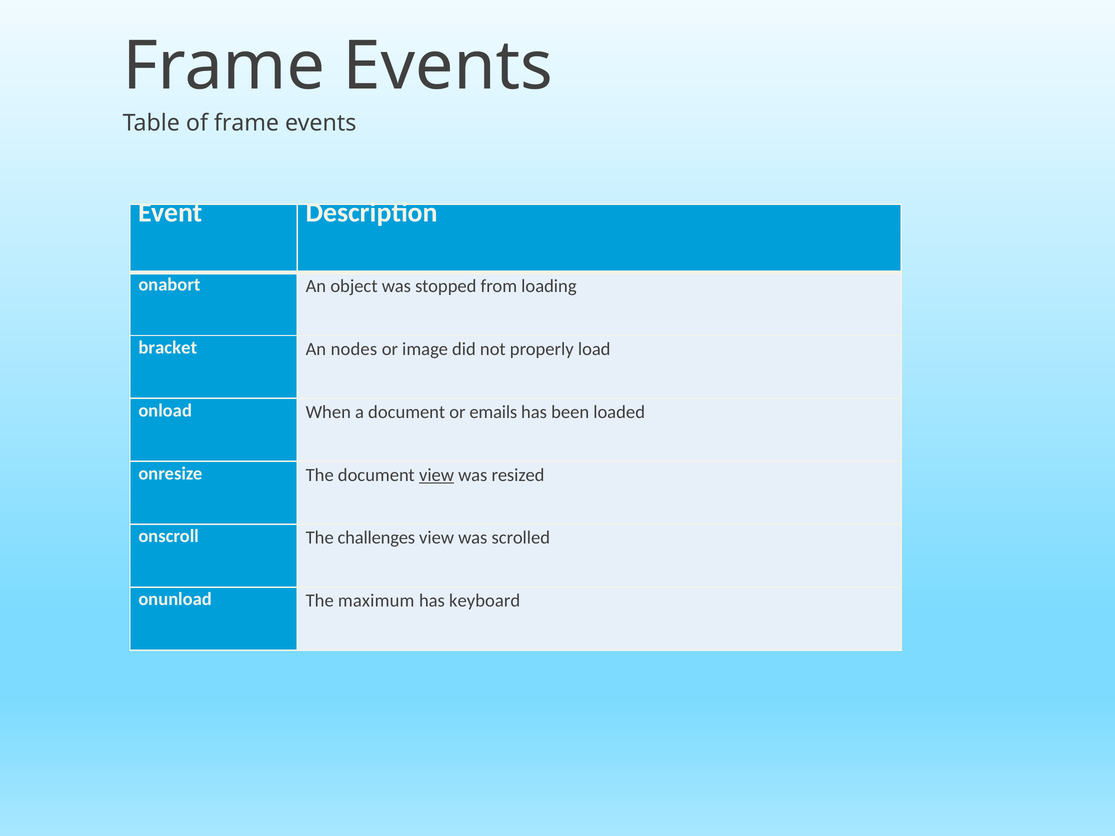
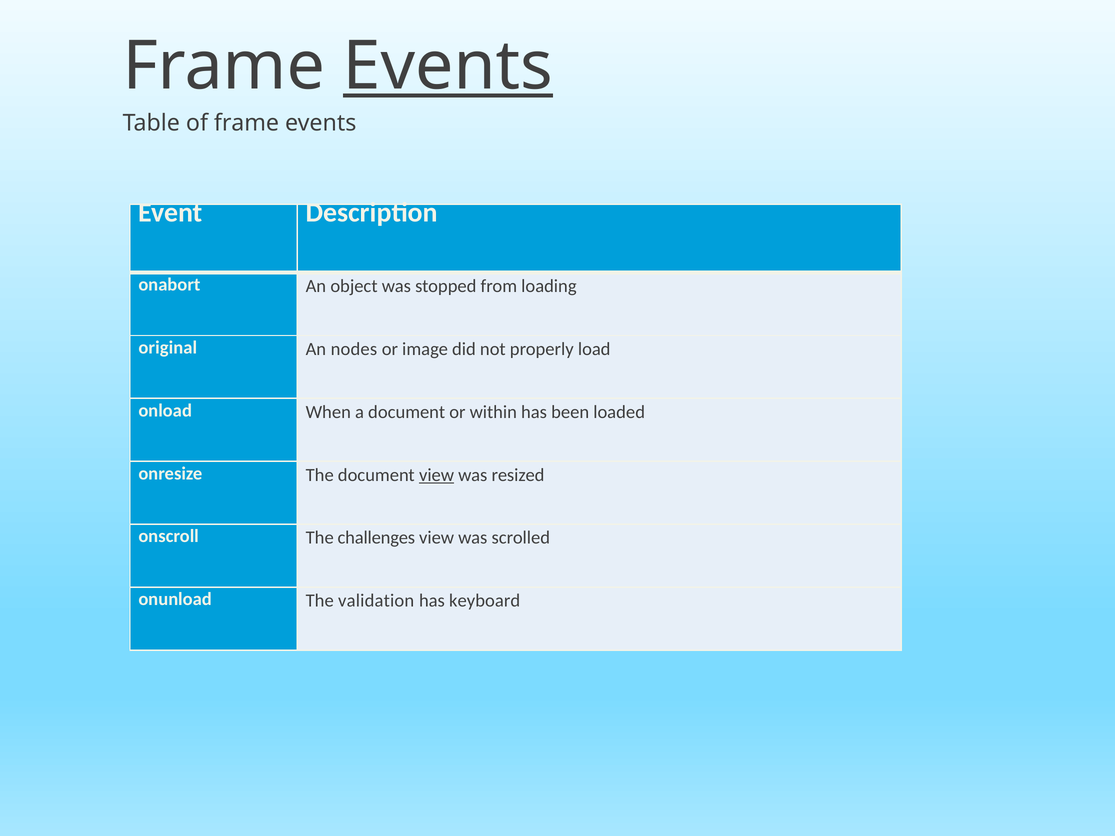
Events underline: none -> present (448, 66)
bracket: bracket -> original (168, 348)
emails: emails -> within (493, 412)
maximum: maximum -> validation (376, 601)
